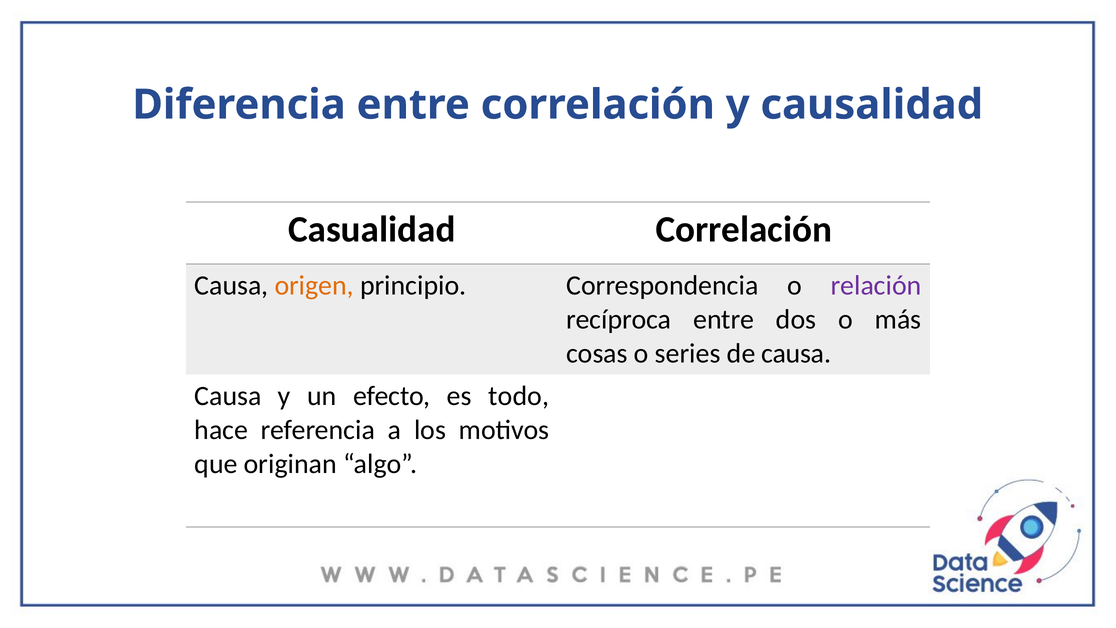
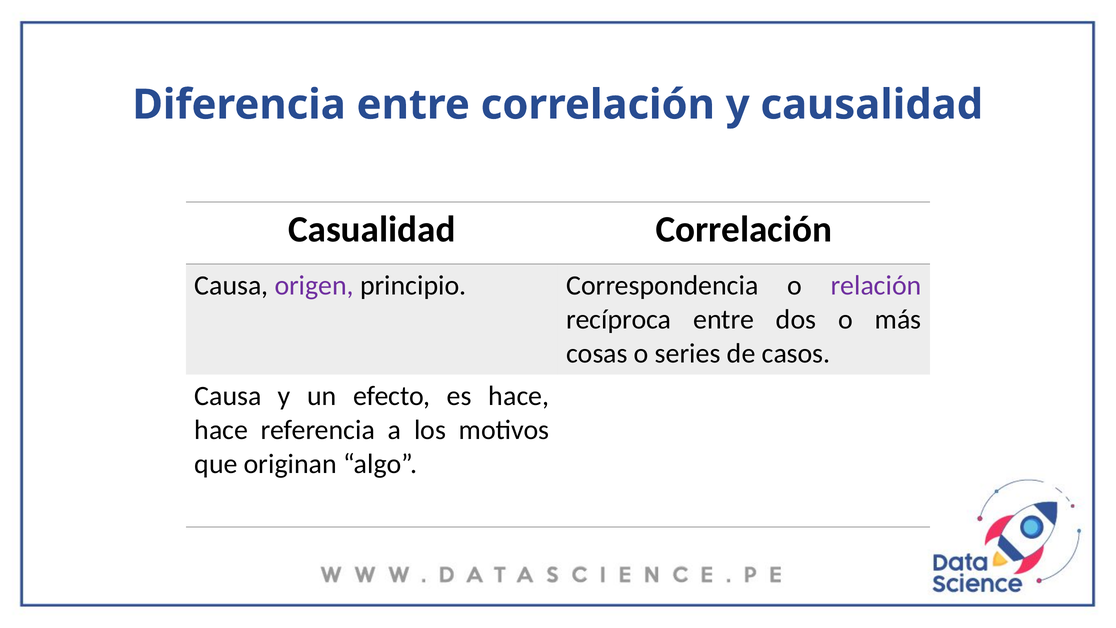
origen colour: orange -> purple (314, 285)
de causa: causa -> casos (796, 353)
es todo: todo -> hace (519, 396)
